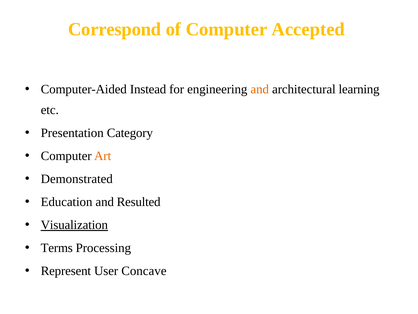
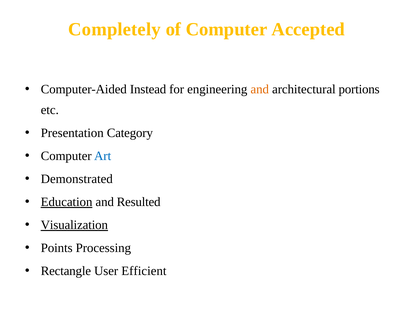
Correspond: Correspond -> Completely (114, 29)
learning: learning -> portions (359, 89)
Art colour: orange -> blue (103, 156)
Education underline: none -> present (67, 202)
Terms: Terms -> Points (57, 248)
Represent: Represent -> Rectangle (66, 271)
Concave: Concave -> Efficient (144, 271)
